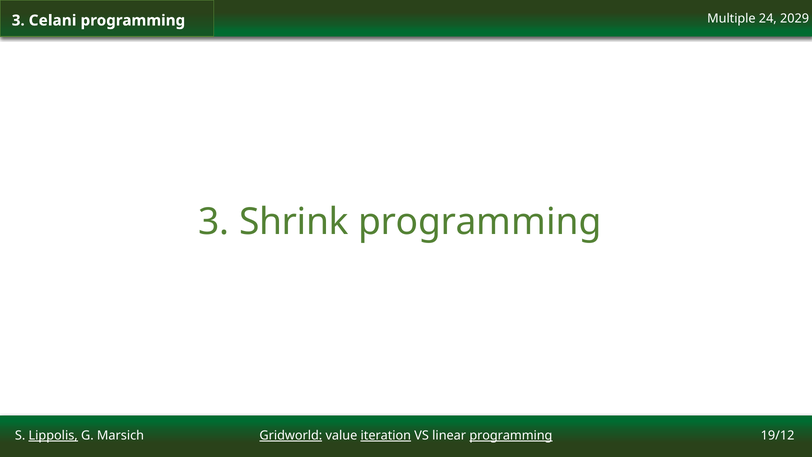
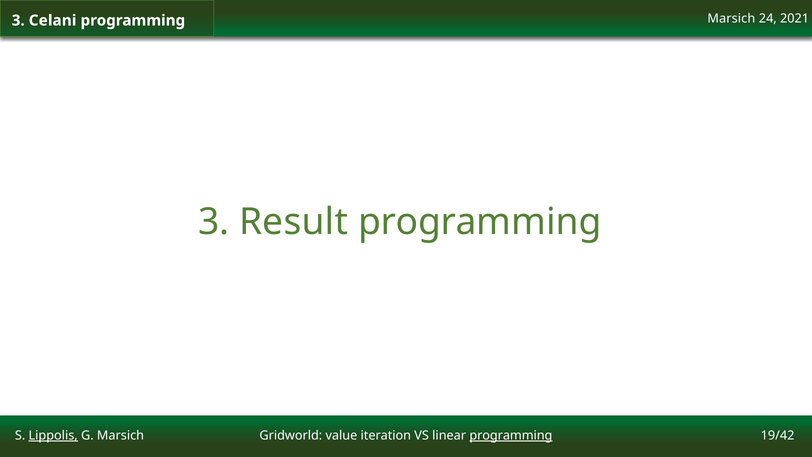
Multiple: Multiple -> Marsich (731, 19)
2029: 2029 -> 2021 (795, 19)
Shrink: Shrink -> Result (294, 222)
19/12: 19/12 -> 19/42 (778, 435)
Gridworld underline: present -> none (291, 435)
iteration underline: present -> none (386, 435)
